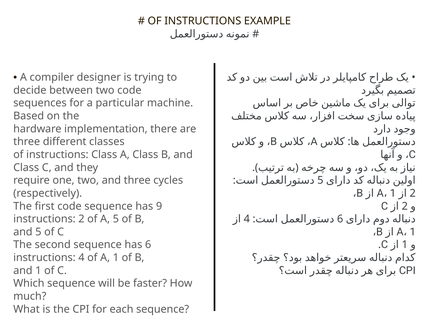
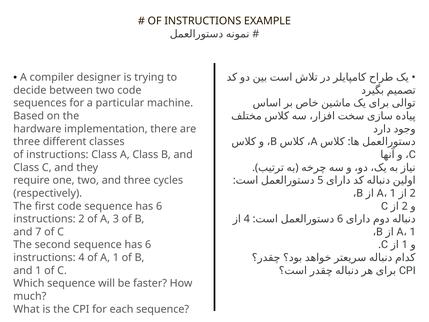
code sequence has 9: 9 -> 6 (159, 206)
A 5: 5 -> 3 (116, 219)
and 5: 5 -> 7 (38, 232)
